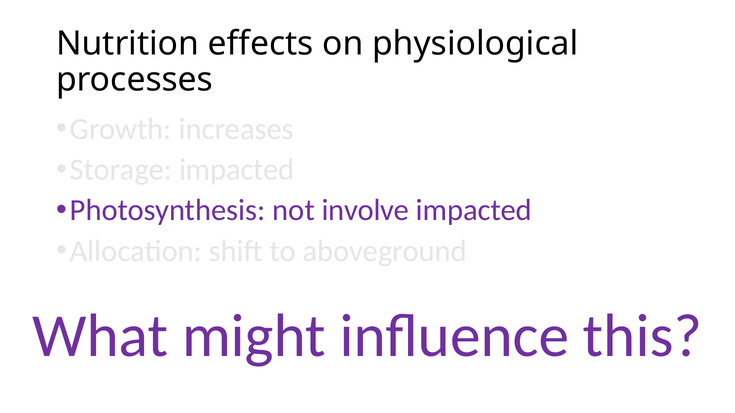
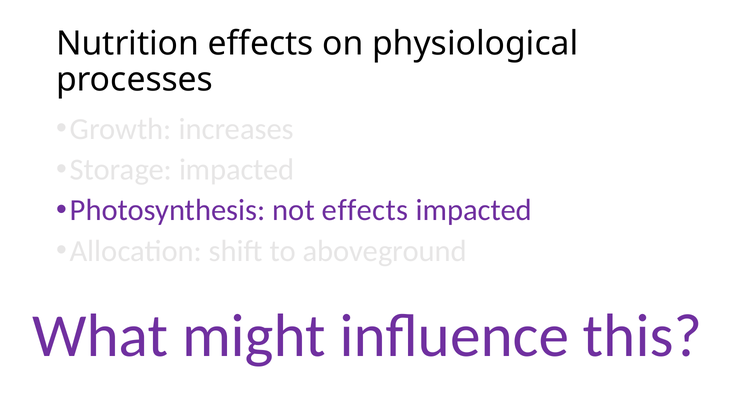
not involve: involve -> effects (365, 211)
